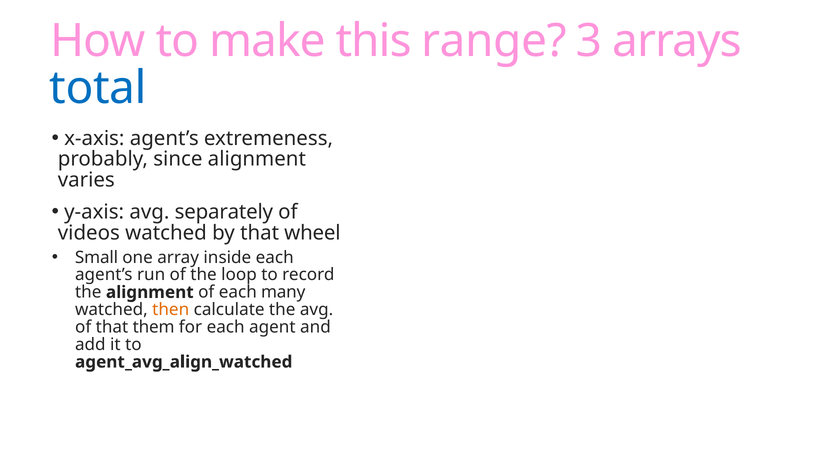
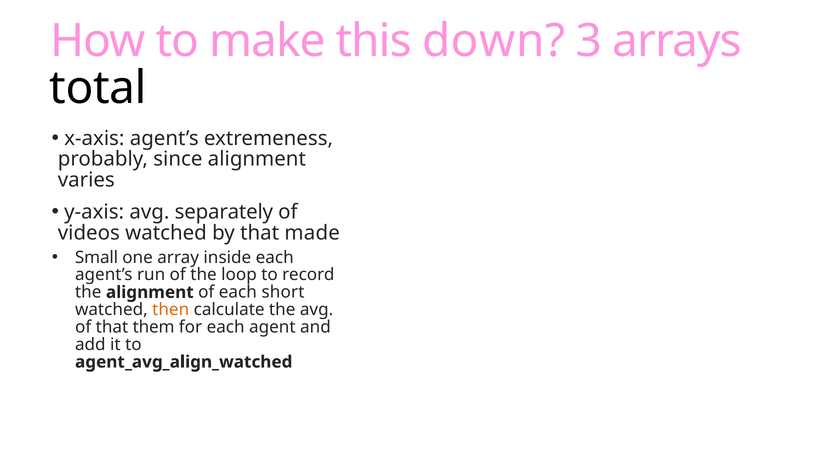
range: range -> down (494, 41)
total colour: blue -> black (98, 88)
wheel: wheel -> made (312, 233)
many: many -> short (283, 292)
